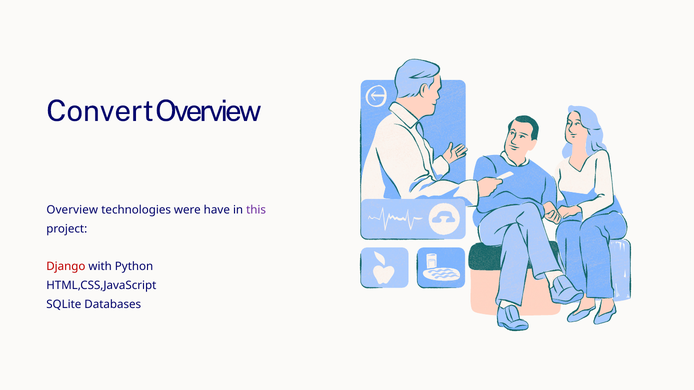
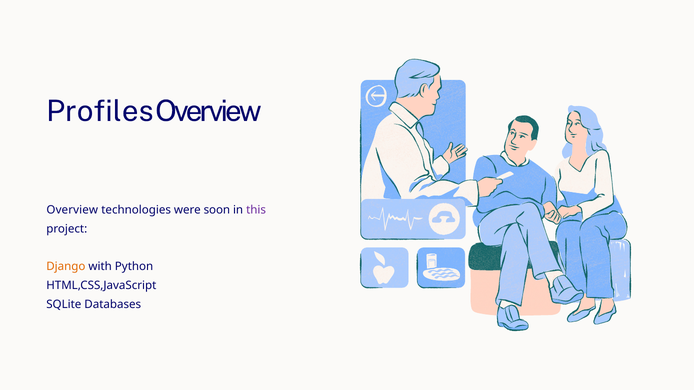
Convert: Convert -> Profiles (100, 111)
have: have -> soon (217, 210)
Django colour: red -> orange (66, 267)
